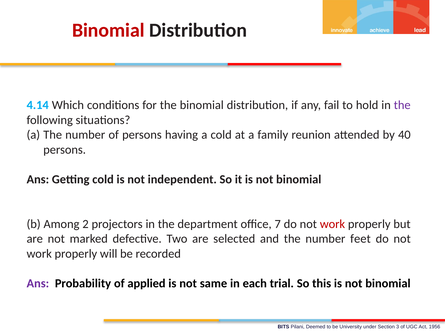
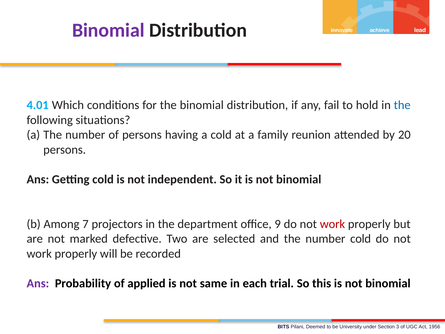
Binomial colour: red -> purple (108, 30)
4.14: 4.14 -> 4.01 (38, 105)
the colour: purple -> blue (402, 105)
40: 40 -> 20 (404, 135)
2: 2 -> 7 (85, 224)
7: 7 -> 9 (278, 224)
number feet: feet -> cold (361, 239)
